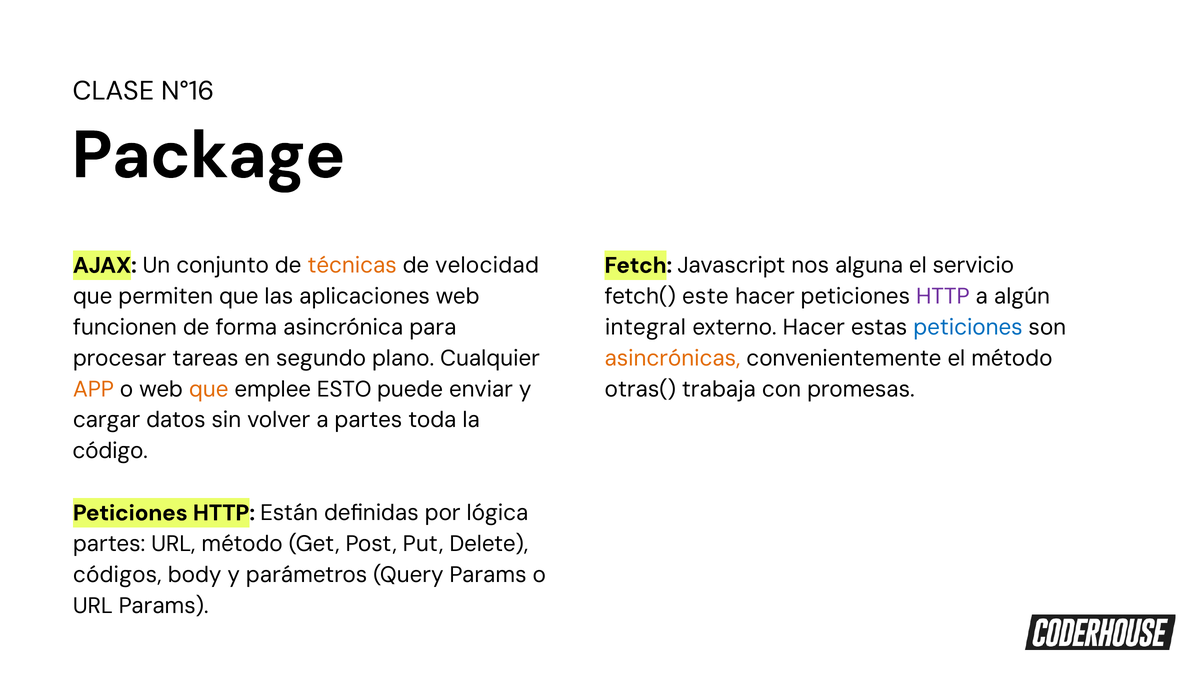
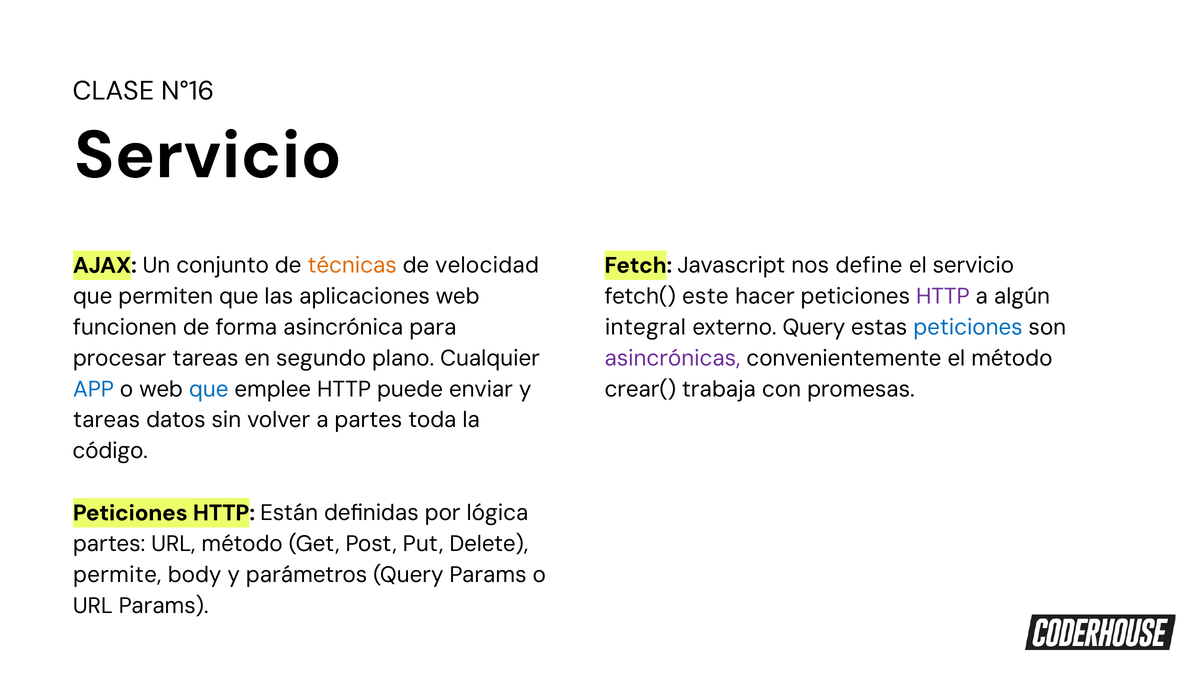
Package: Package -> Servicio (208, 155)
alguna: alguna -> define (869, 266)
externo Hacer: Hacer -> Query (814, 327)
asincrónicas colour: orange -> purple (672, 358)
APP colour: orange -> blue (93, 389)
que colour: orange -> blue (209, 389)
emplee ESTO: ESTO -> HTTP (344, 389)
otras(: otras( -> crear( (640, 389)
cargar: cargar -> tareas (107, 420)
códigos: códigos -> permite (117, 575)
